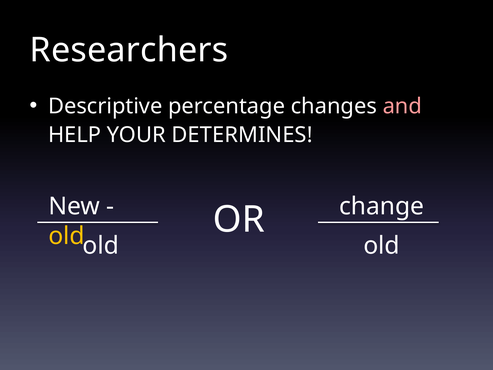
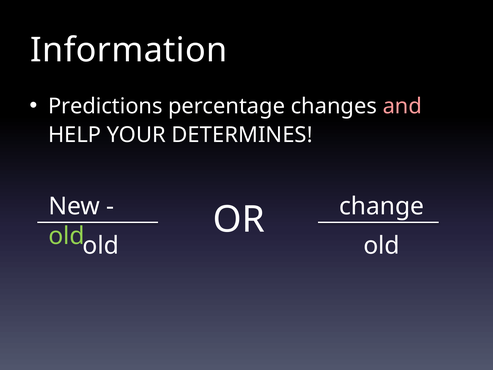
Researchers: Researchers -> Information (129, 50)
Descriptive: Descriptive -> Predictions (105, 106)
old colour: yellow -> light green (67, 236)
